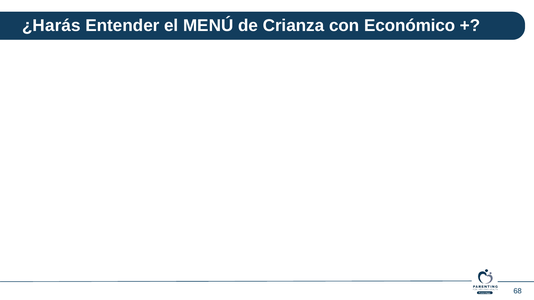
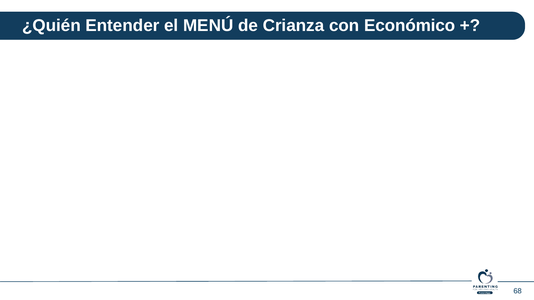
¿Harás: ¿Harás -> ¿Quién (51, 26)
